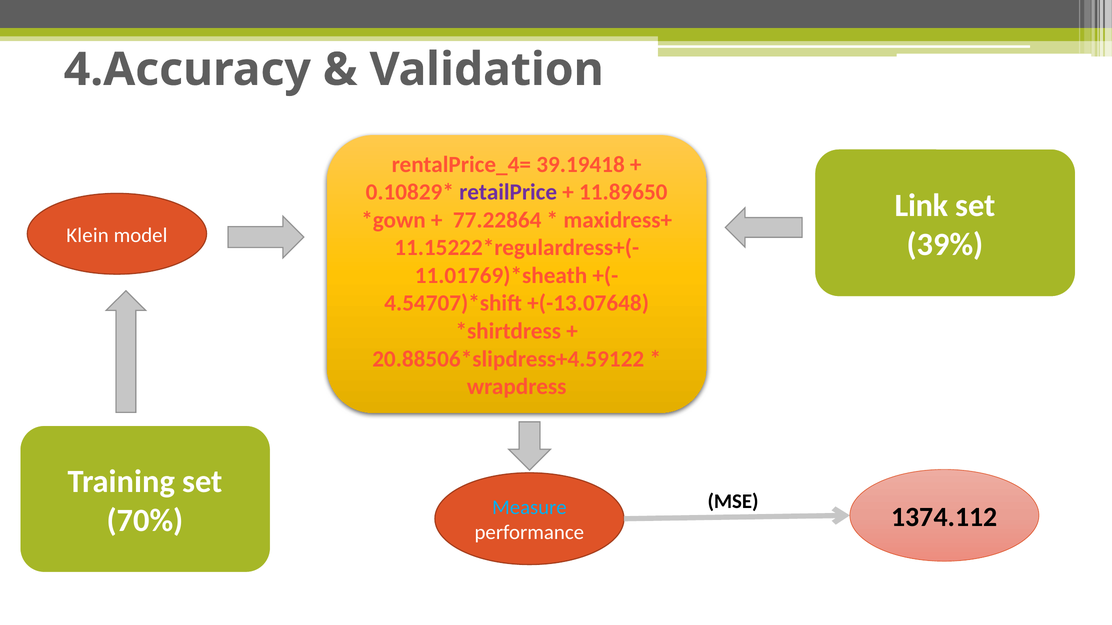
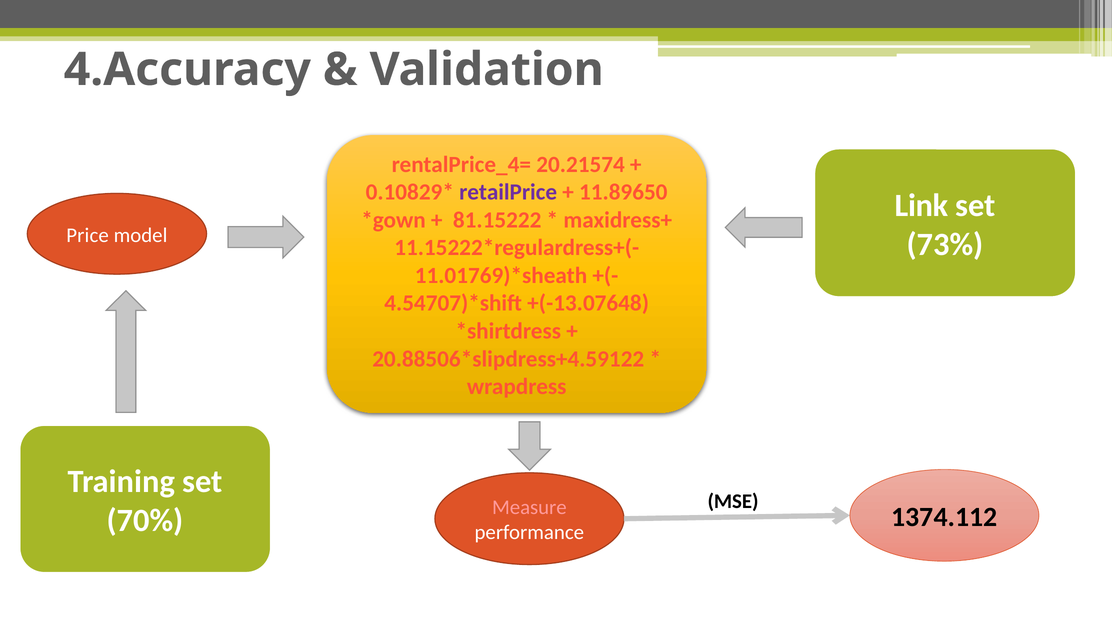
39.19418: 39.19418 -> 20.21574 (581, 164)
77.22864: 77.22864 -> 81.15222 (497, 220)
Klein: Klein -> Price (88, 235)
39%: 39% -> 73% (945, 245)
Measure colour: light blue -> pink (529, 508)
